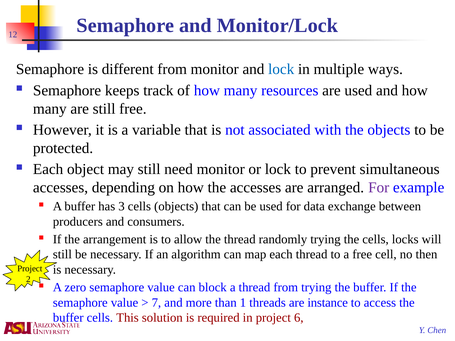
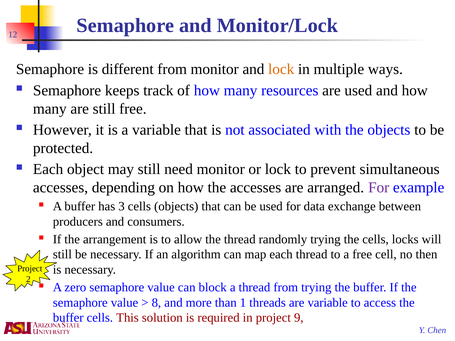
lock colour: blue -> orange (281, 69)
7: 7 -> 8 (156, 303)
are instance: instance -> variable (328, 303)
6: 6 -> 9 (299, 318)
